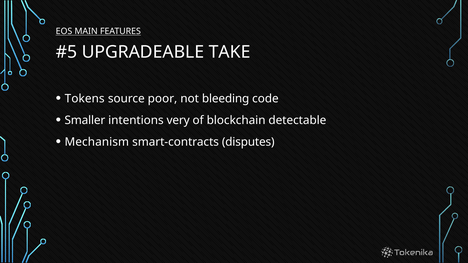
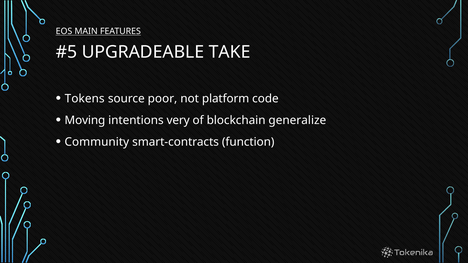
bleeding: bleeding -> platform (226, 99)
Smaller: Smaller -> Moving (85, 120)
detectable: detectable -> generalize (297, 120)
Mechanism: Mechanism -> Community (97, 142)
disputes: disputes -> function (248, 142)
